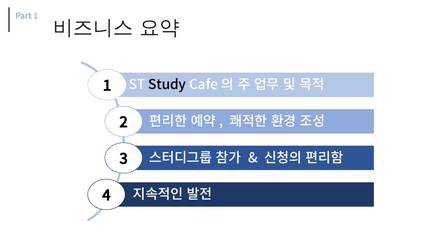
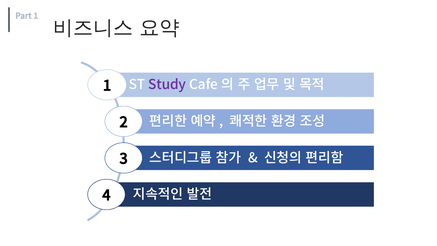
Study colour: black -> purple (167, 85)
